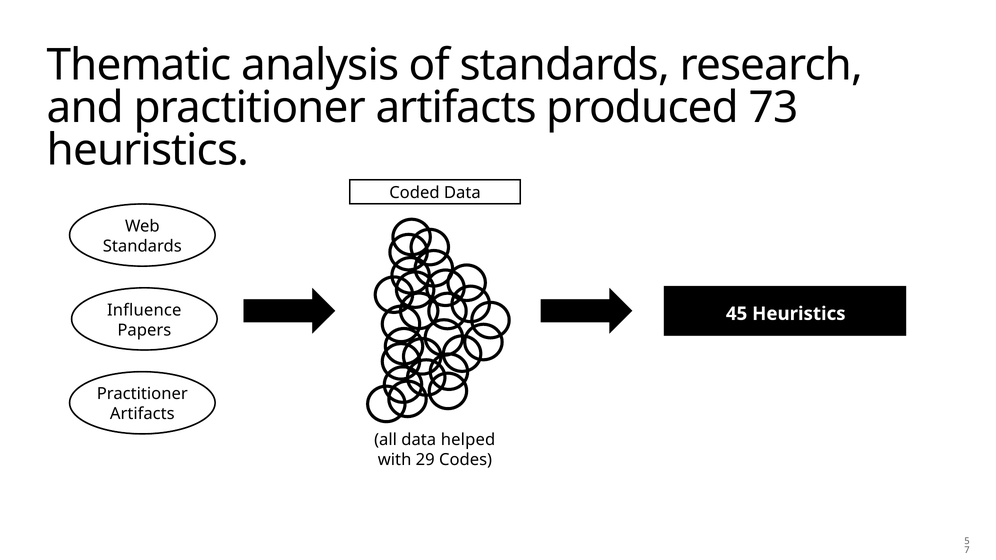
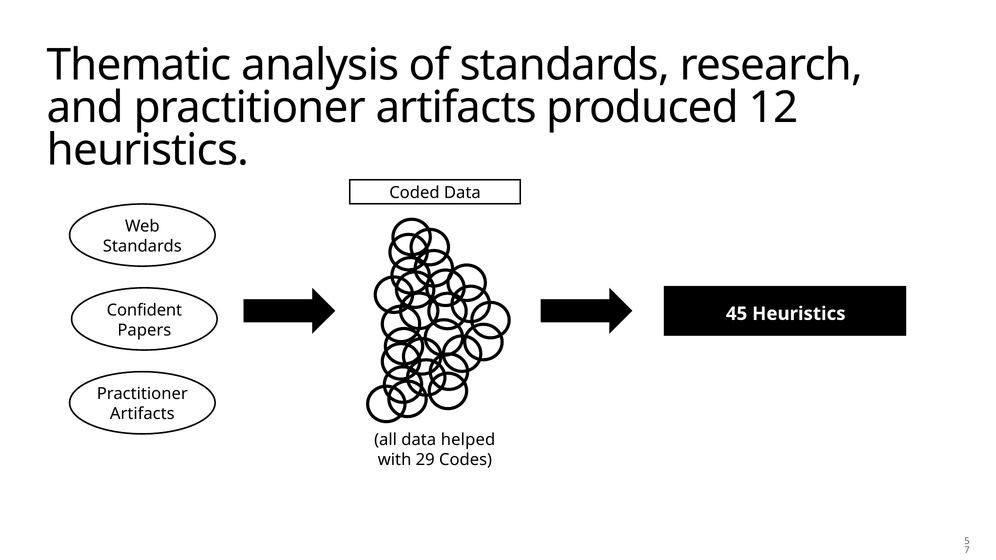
73: 73 -> 12 (774, 108)
Influence: Influence -> Confident (144, 310)
